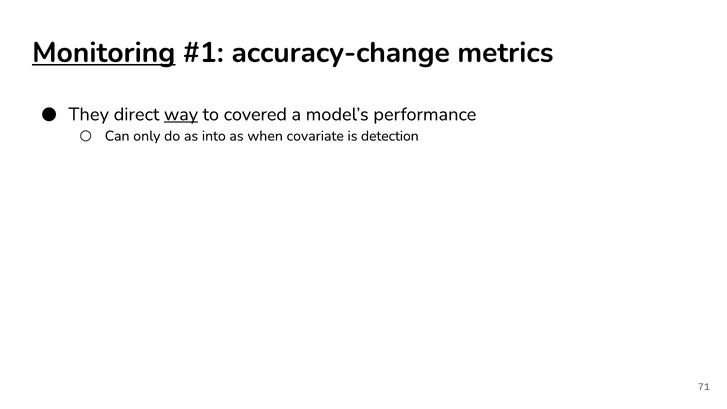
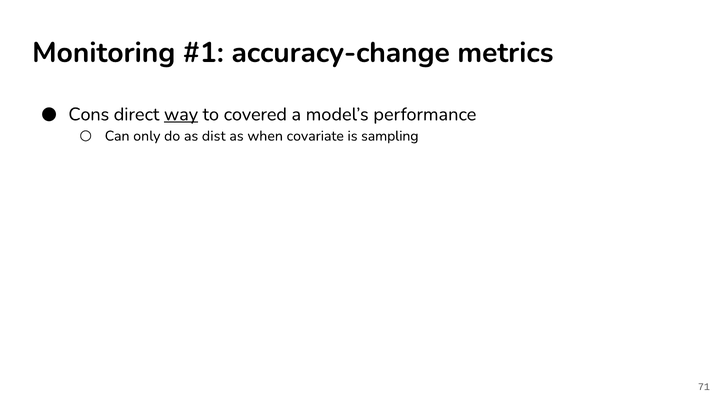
Monitoring underline: present -> none (104, 53)
They: They -> Cons (89, 114)
into: into -> dist (214, 136)
detection: detection -> sampling (390, 136)
